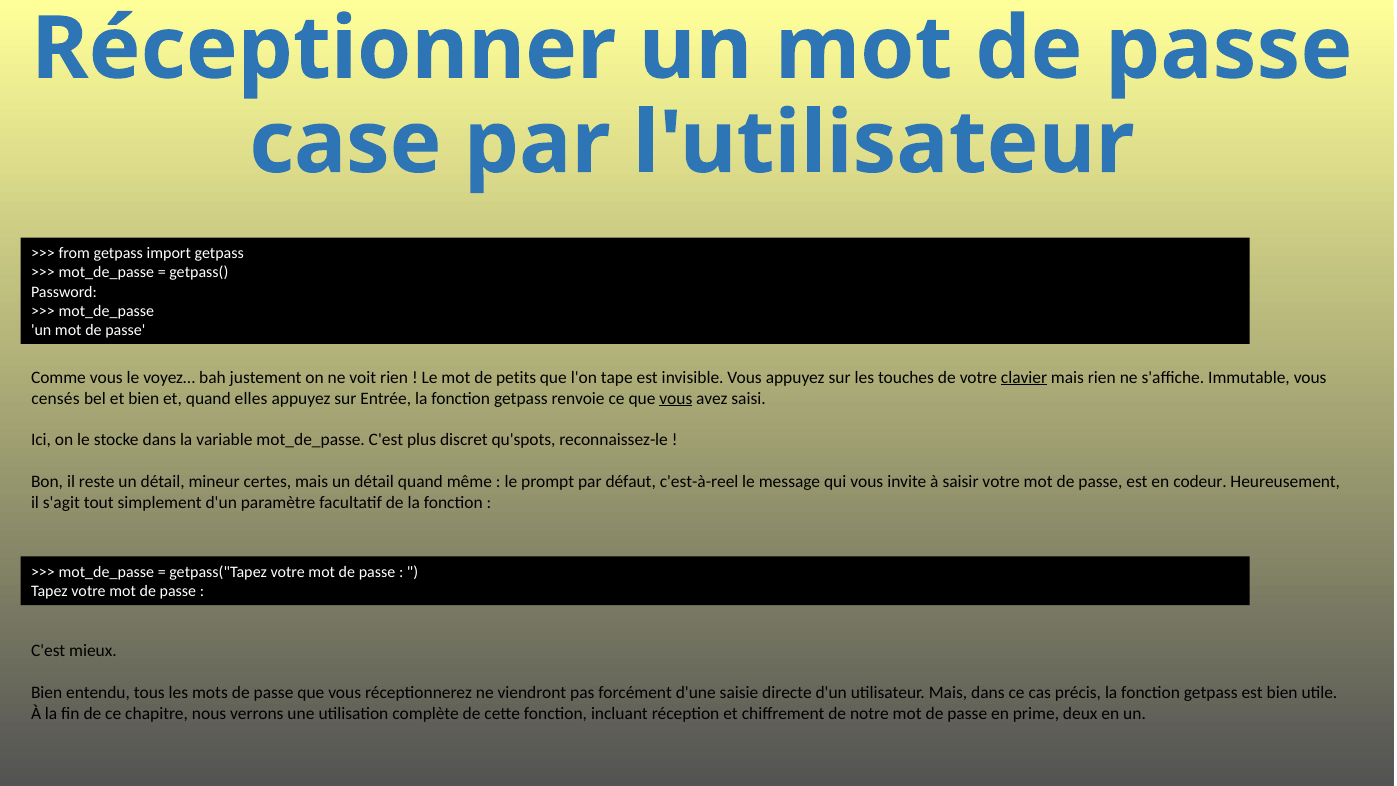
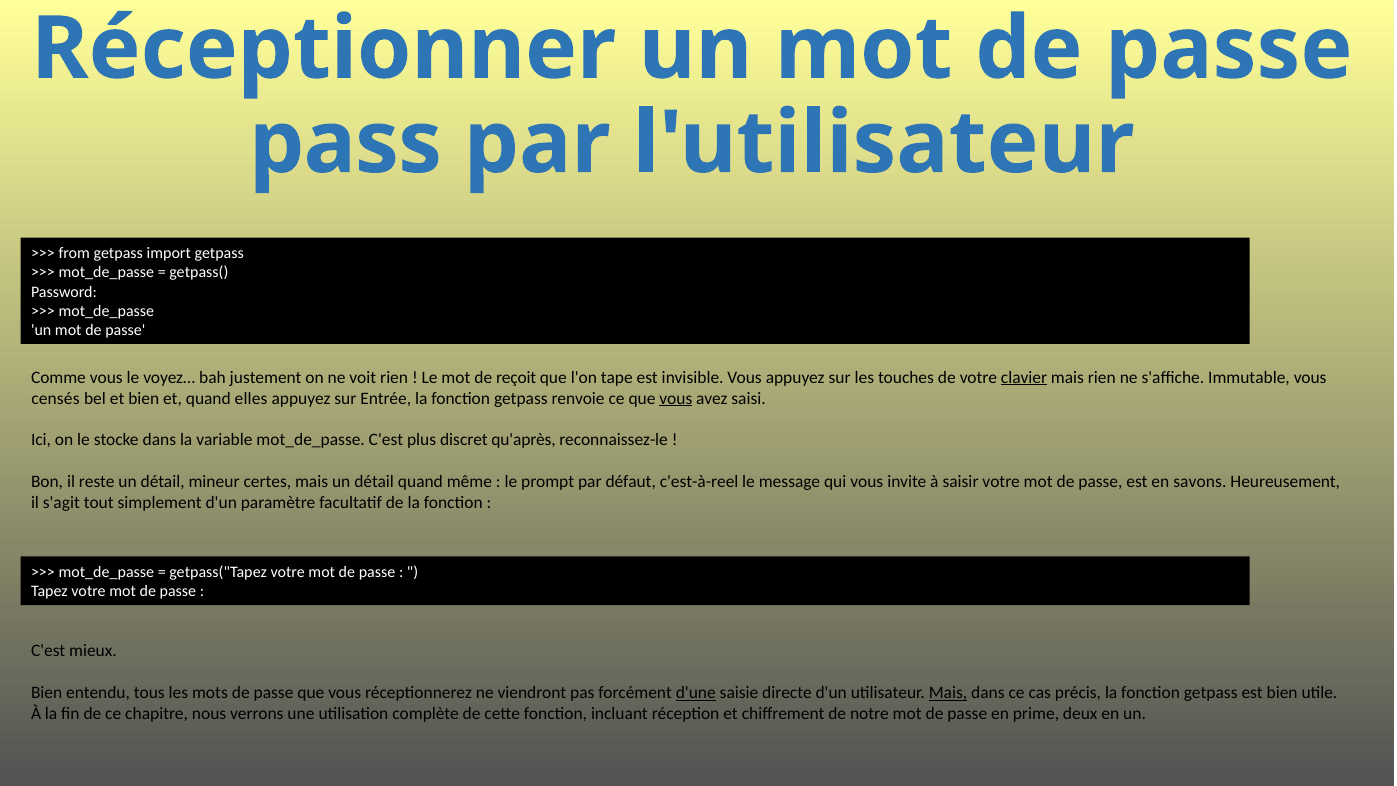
case: case -> pass (346, 143)
petits: petits -> reçoit (516, 377)
qu'spots: qu'spots -> qu'après (524, 440)
codeur: codeur -> savons (1200, 482)
d'une underline: none -> present (696, 693)
Mais underline: none -> present (948, 693)
